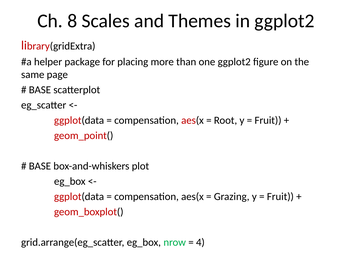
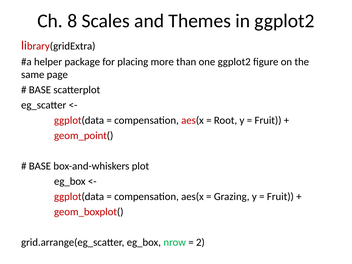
4: 4 -> 2 (200, 242)
